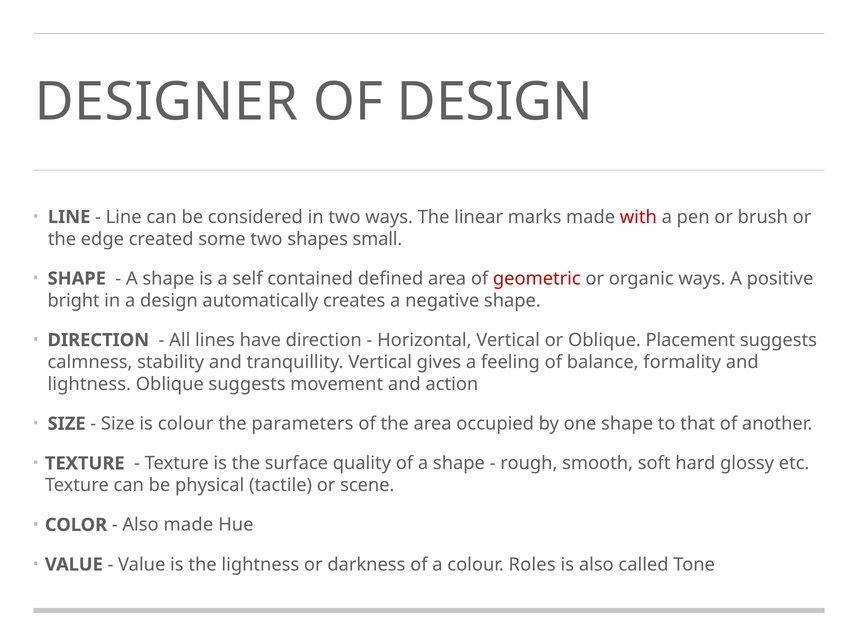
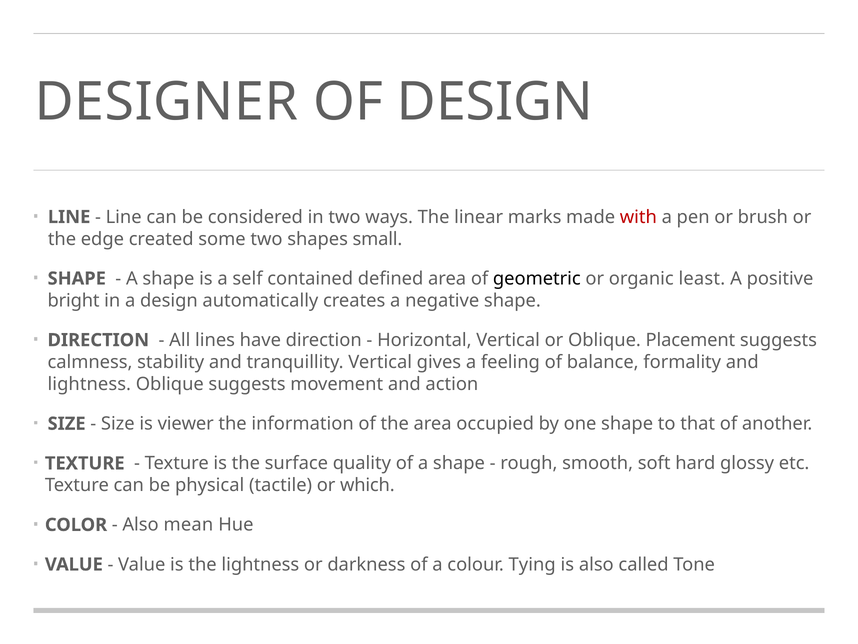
geometric colour: red -> black (537, 278)
organic ways: ways -> least (702, 278)
is colour: colour -> viewer (186, 423)
parameters: parameters -> information (303, 423)
scene: scene -> which (367, 485)
Also made: made -> mean (188, 525)
Roles: Roles -> Tying (532, 564)
